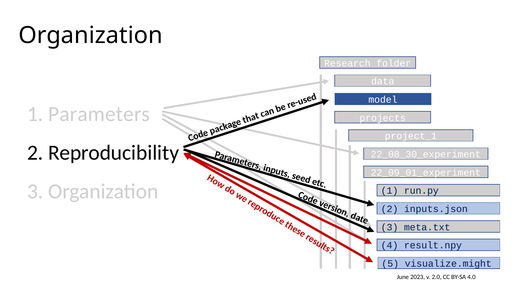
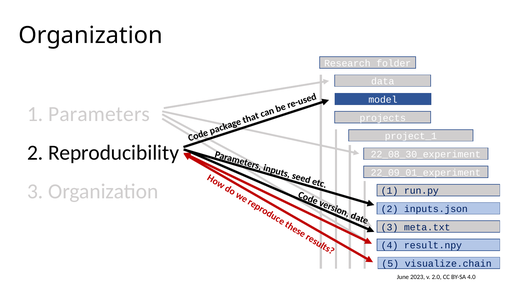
visualize.might: visualize.might -> visualize.chain (448, 263)
